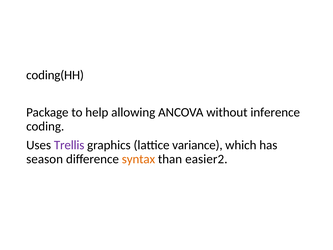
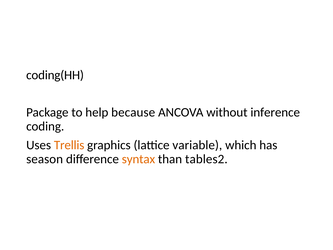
allowing: allowing -> because (133, 112)
Trellis colour: purple -> orange (69, 145)
variance: variance -> variable (197, 145)
easier2: easier2 -> tables2 (206, 159)
